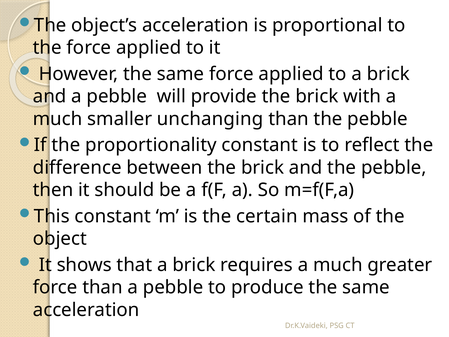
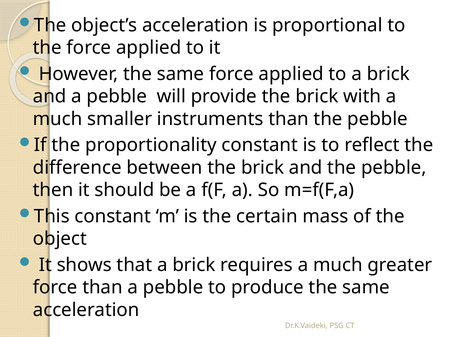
unchanging: unchanging -> instruments (210, 119)
